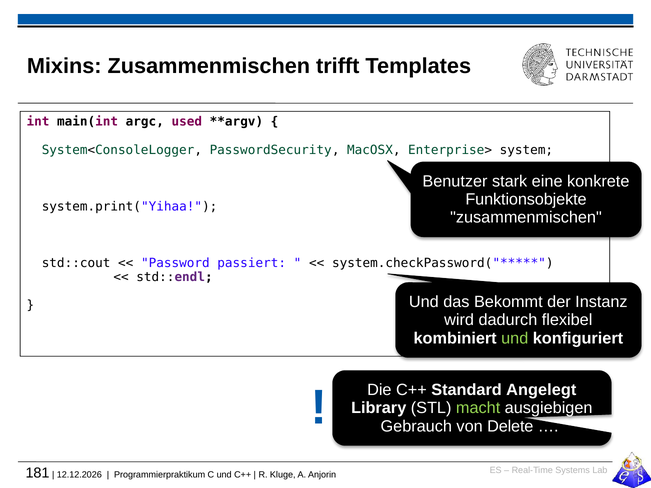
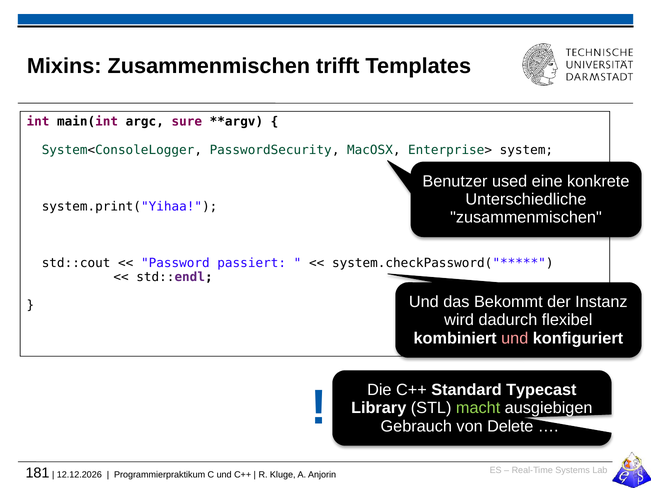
used: used -> sure (187, 122)
stark: stark -> used (510, 181)
Funktionsobjekte: Funktionsobjekte -> Unterschiedliche (526, 200)
und colour: light green -> pink (515, 338)
Angelegt: Angelegt -> Typecast (541, 390)
